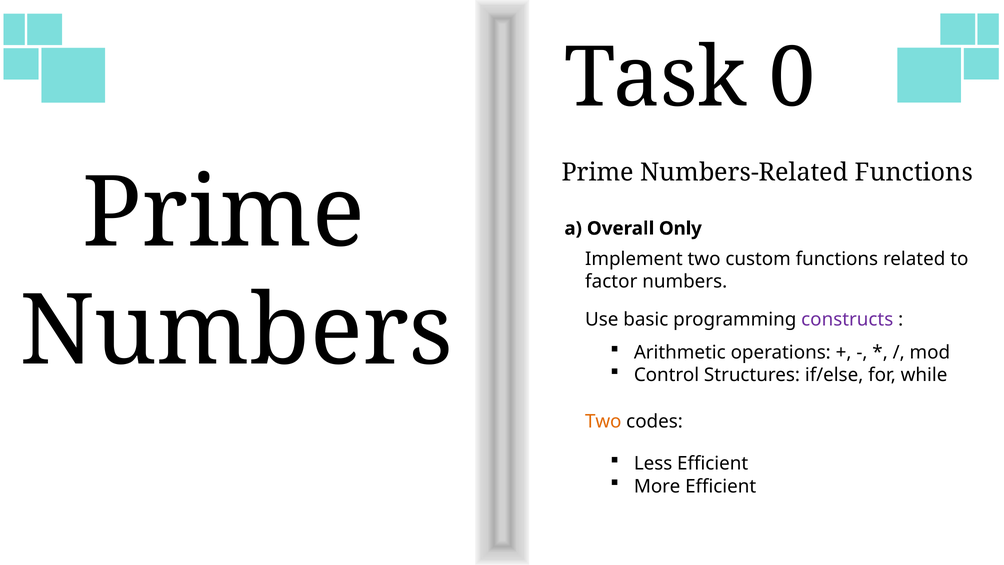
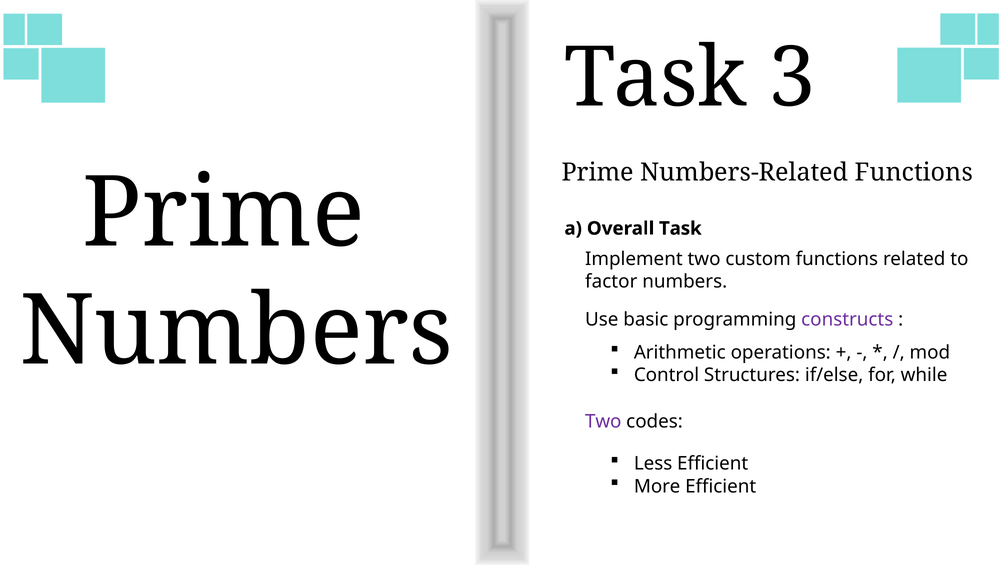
0: 0 -> 3 (792, 78)
Overall Only: Only -> Task (680, 228)
Two colour: orange -> purple (603, 421)
